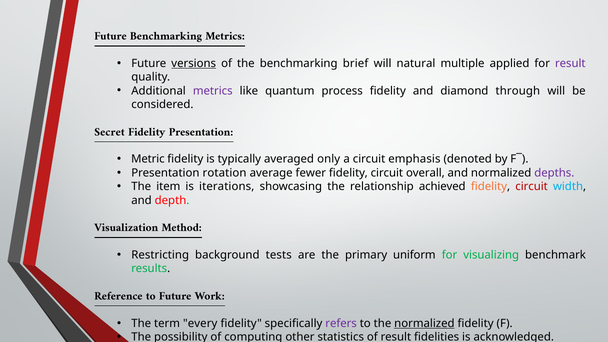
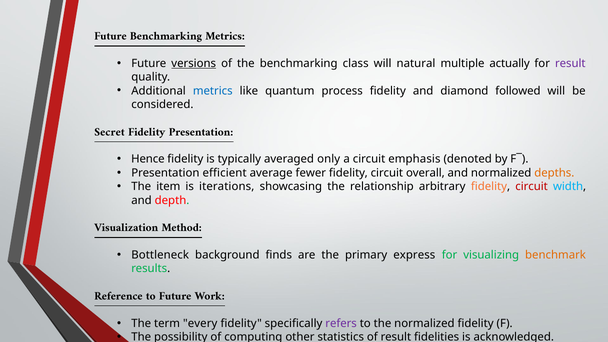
brief: brief -> class (356, 63)
applied: applied -> actually (510, 63)
metrics colour: purple -> blue (213, 91)
through: through -> followed (518, 91)
Metric: Metric -> Hence (148, 159)
rotation: rotation -> efficient (225, 173)
depths colour: purple -> orange (554, 173)
achieved: achieved -> arbitrary (442, 187)
Restricting: Restricting -> Bottleneck (160, 255)
tests: tests -> finds (279, 255)
uniform: uniform -> express (414, 255)
benchmark colour: black -> orange (556, 255)
normalized underline: present -> none (424, 323)
